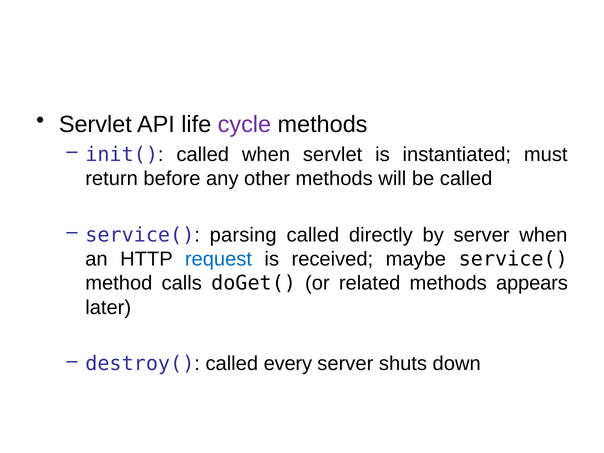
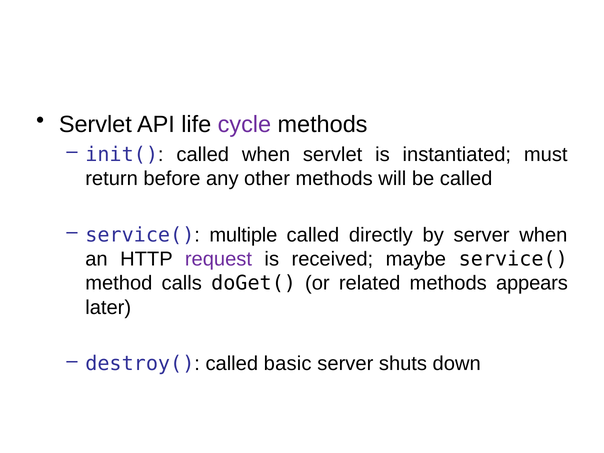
parsing: parsing -> multiple (243, 235)
request colour: blue -> purple (218, 259)
every: every -> basic (288, 364)
